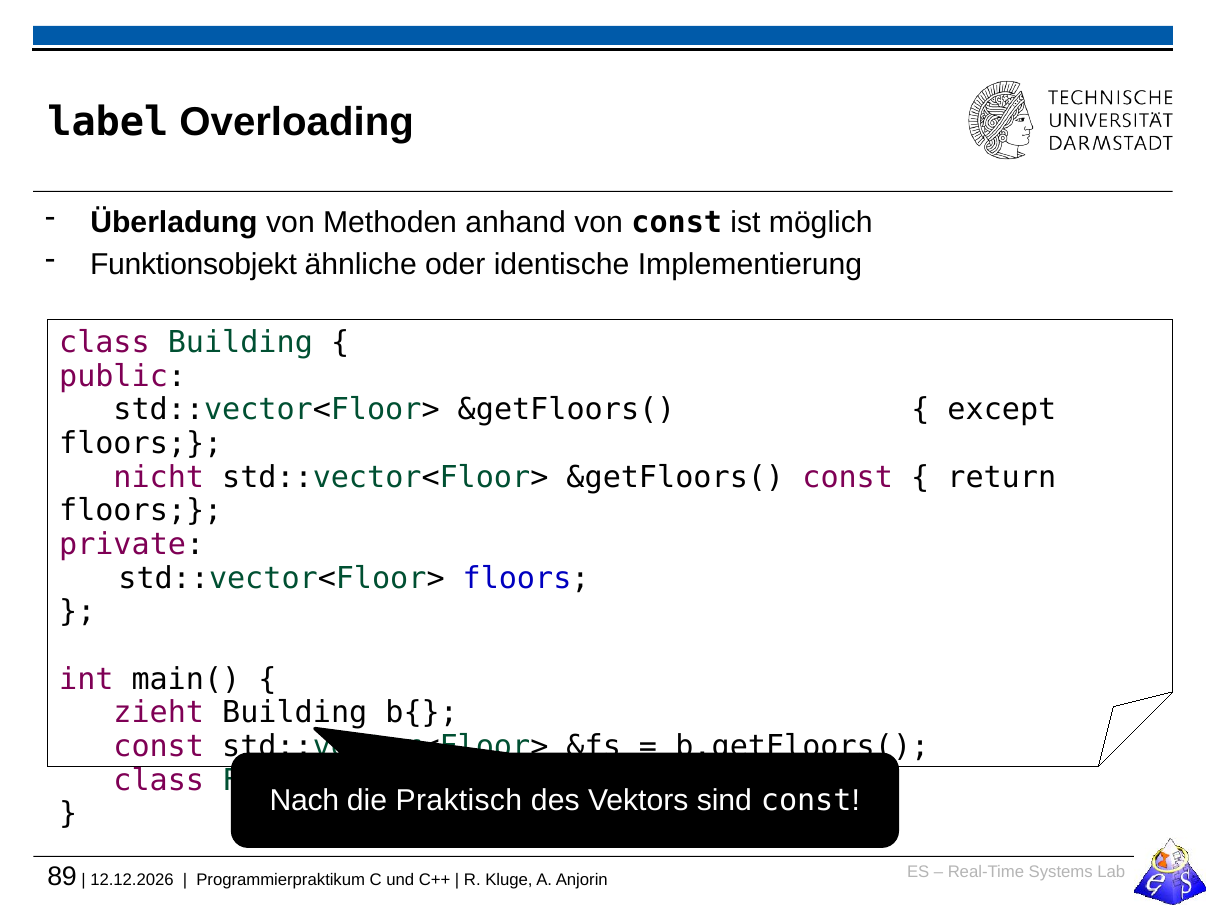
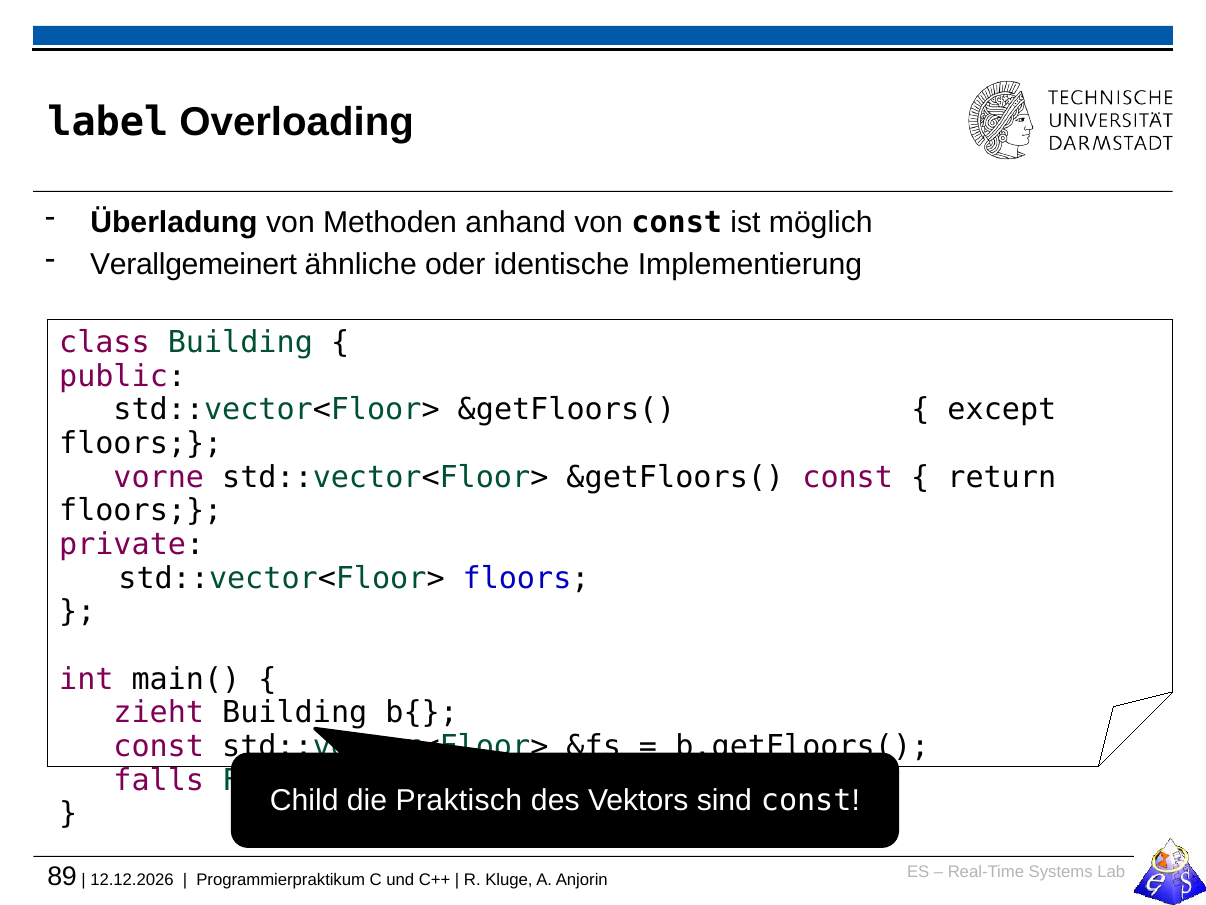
Funktionsobjekt: Funktionsobjekt -> Verallgemeinert (193, 264)
nicht: nicht -> vorne (159, 477)
class: class -> falls (159, 780)
Nach: Nach -> Child (304, 800)
